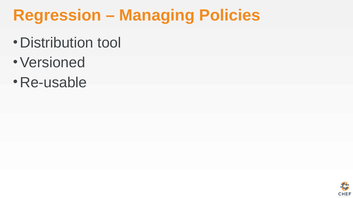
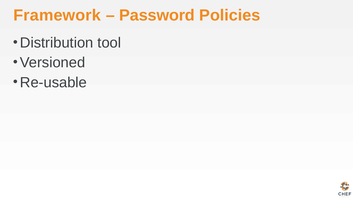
Regression: Regression -> Framework (57, 15)
Managing: Managing -> Password (157, 15)
